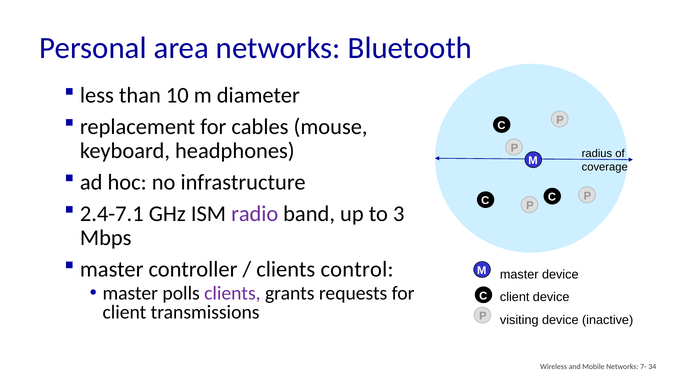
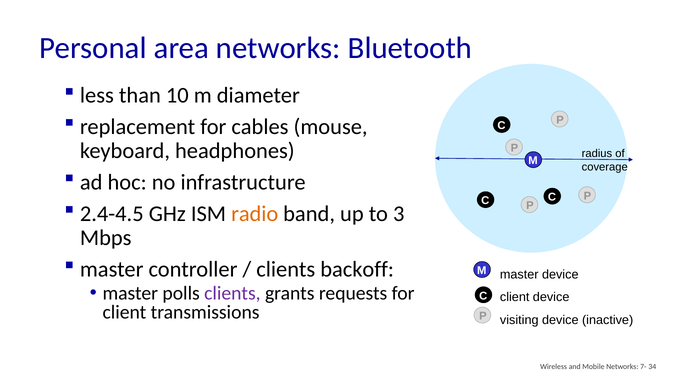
2.4-7.1: 2.4-7.1 -> 2.4-4.5 (112, 214)
radio colour: purple -> orange (255, 214)
control: control -> backoff (357, 269)
